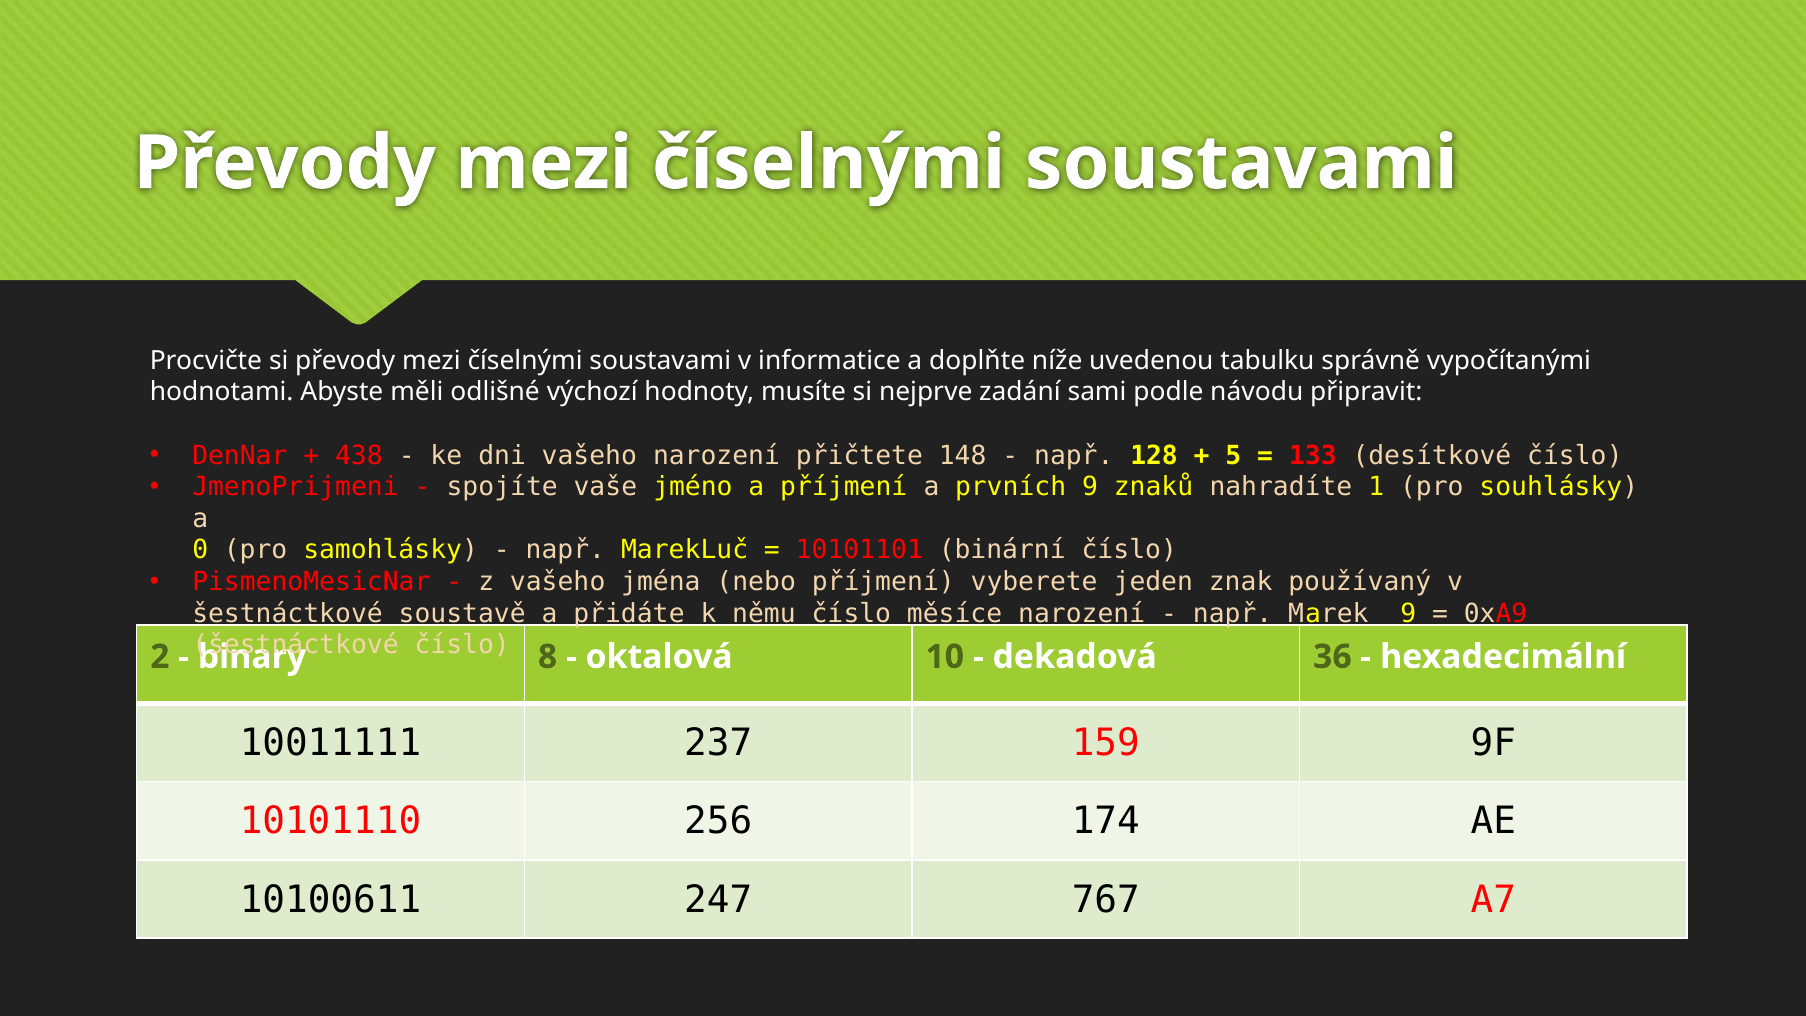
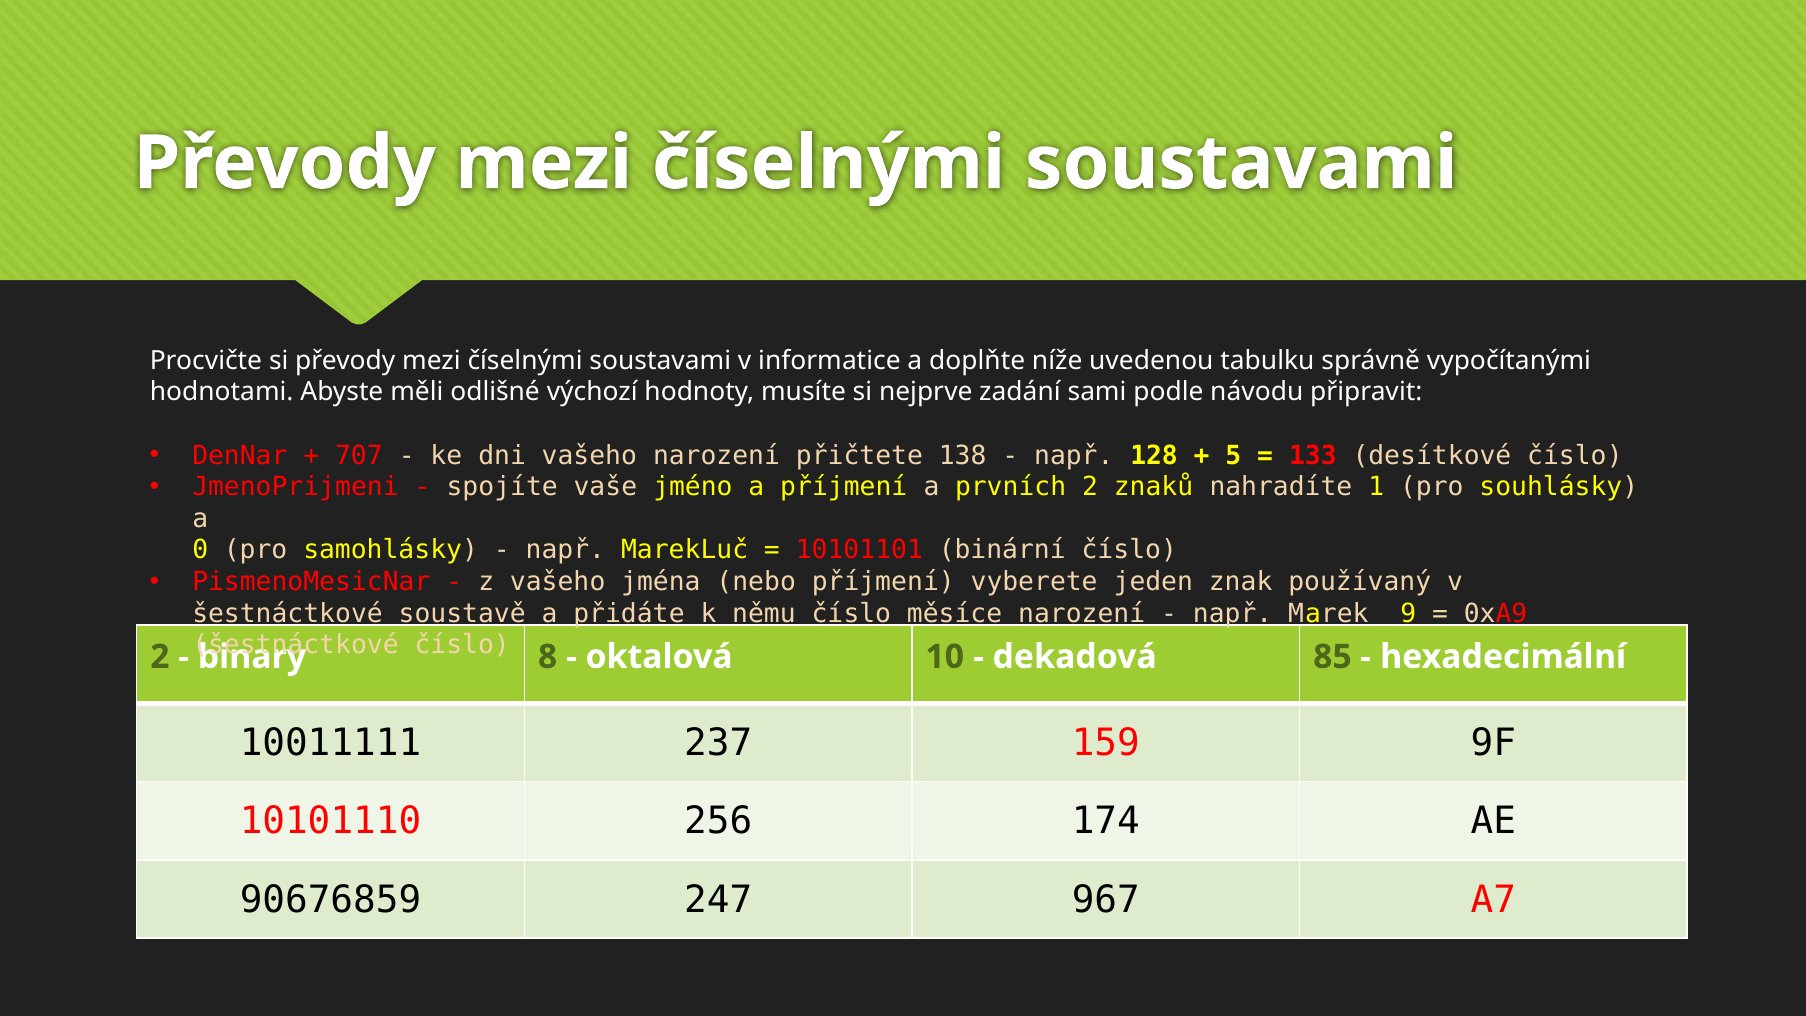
438: 438 -> 707 (359, 455)
148: 148 -> 138 (963, 455)
prvních 9: 9 -> 2 (1090, 487)
36: 36 -> 85 (1332, 657)
10100611: 10100611 -> 90676859 (330, 900)
767: 767 -> 967 (1106, 900)
